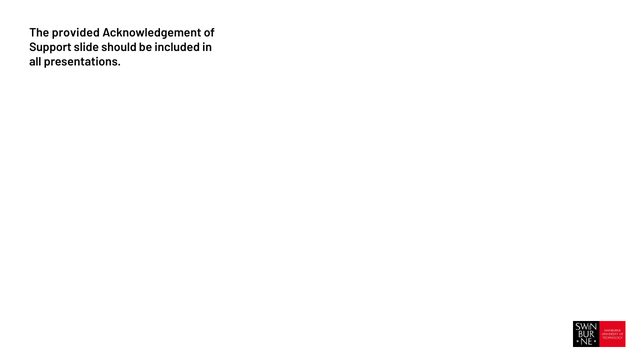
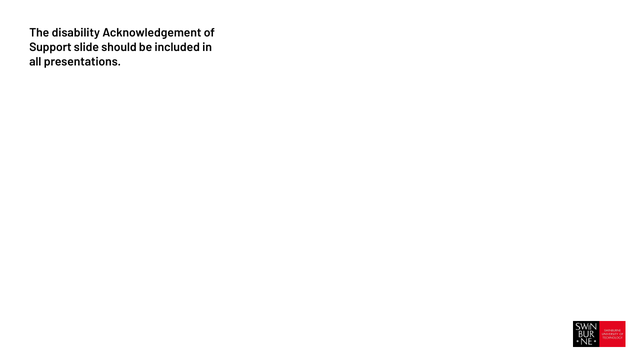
provided: provided -> disability (76, 33)
